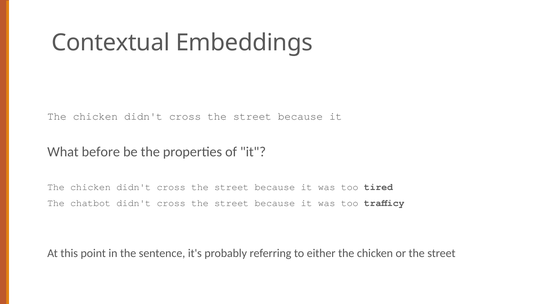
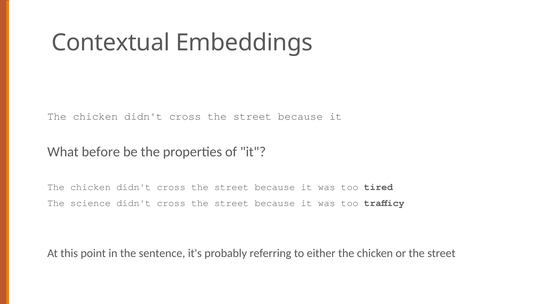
chatbot: chatbot -> science (91, 203)
